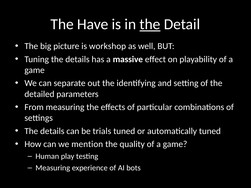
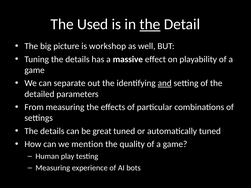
Have: Have -> Used (93, 24)
and underline: none -> present (165, 83)
trials: trials -> great (102, 131)
